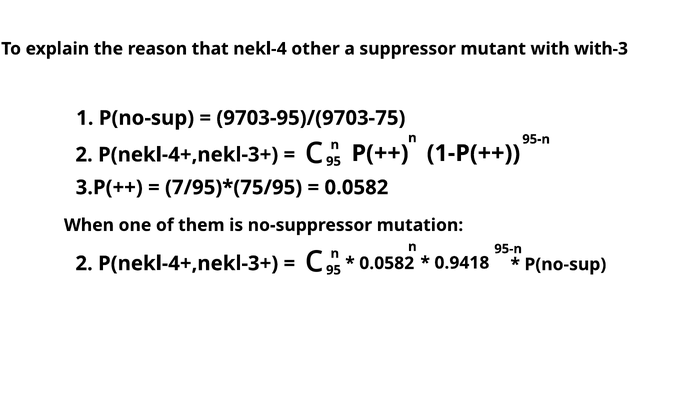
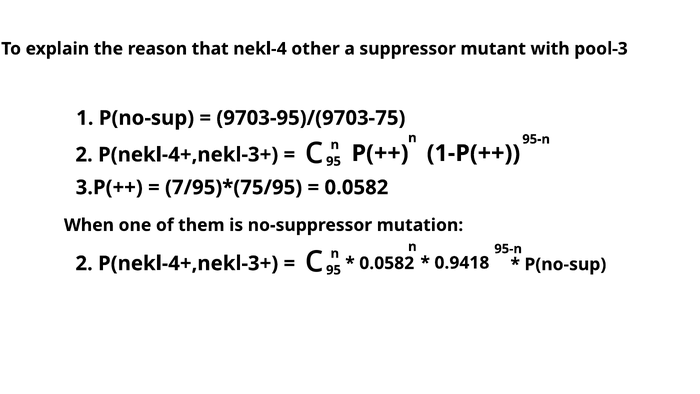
with-3: with-3 -> pool-3 (601, 49)
